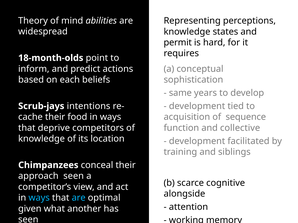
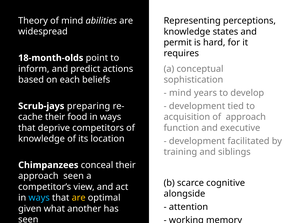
same: same -> mind (180, 93)
intentions: intentions -> preparing (89, 106)
of sequence: sequence -> approach (246, 117)
collective: collective -> executive (240, 128)
are colour: light blue -> yellow (79, 198)
